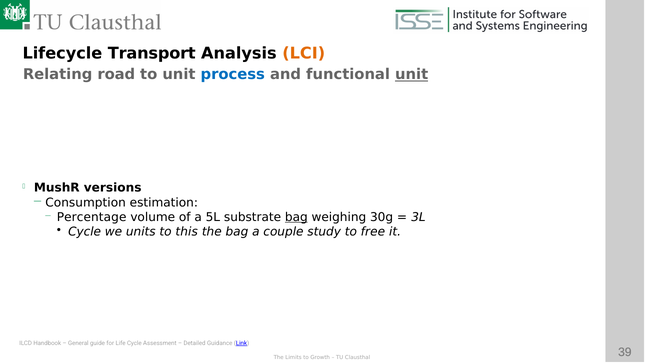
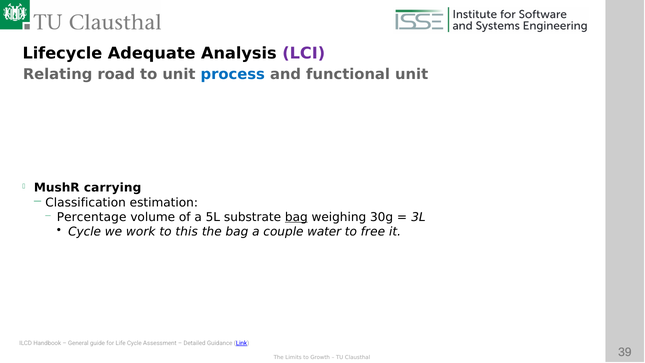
Transport: Transport -> Adequate (152, 54)
LCI colour: orange -> purple (304, 54)
unit underline: present -> none (412, 75)
versions: versions -> carrying (113, 188)
Consumption: Consumption -> Classification (86, 202)
units: units -> work (141, 231)
study: study -> water (324, 231)
